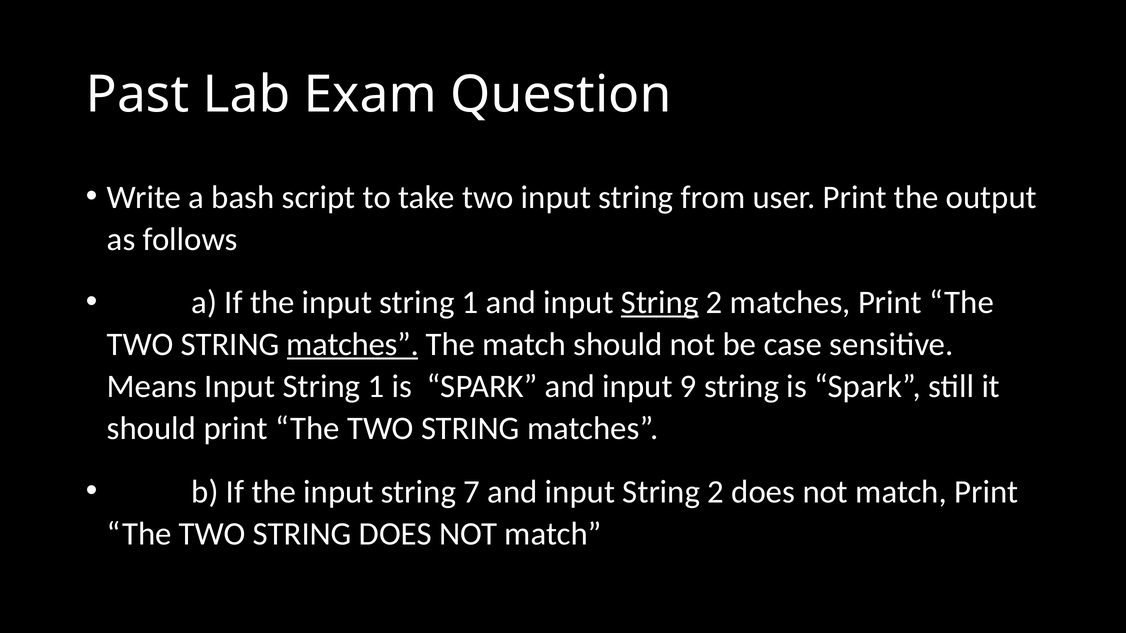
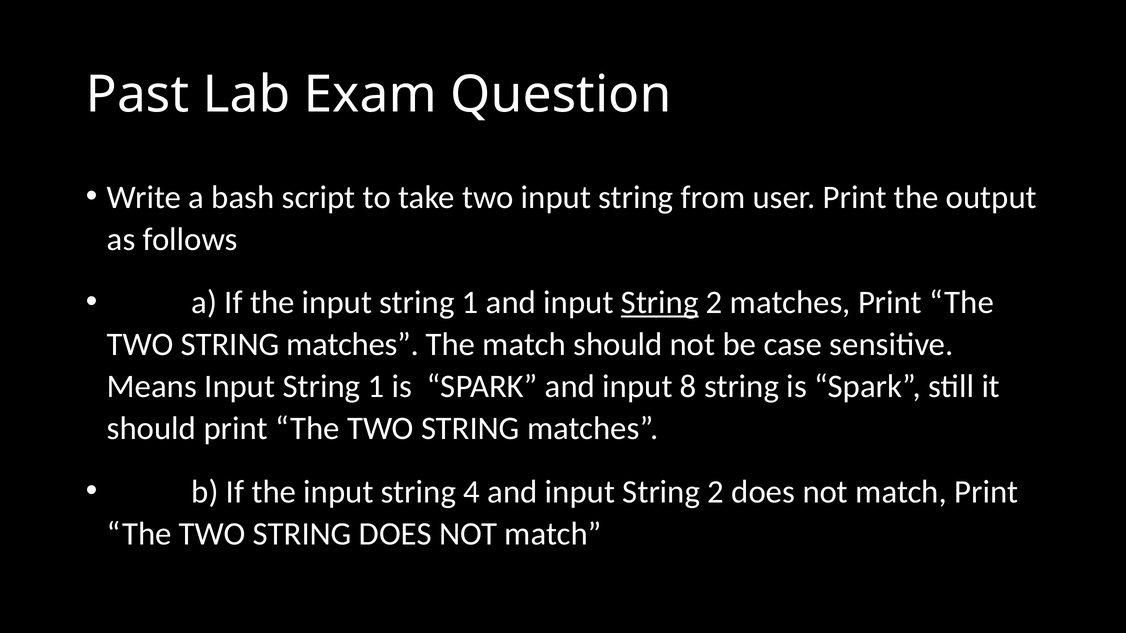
matches underline: present -> none (353, 345)
9: 9 -> 8 (688, 387)
7: 7 -> 4 (472, 492)
